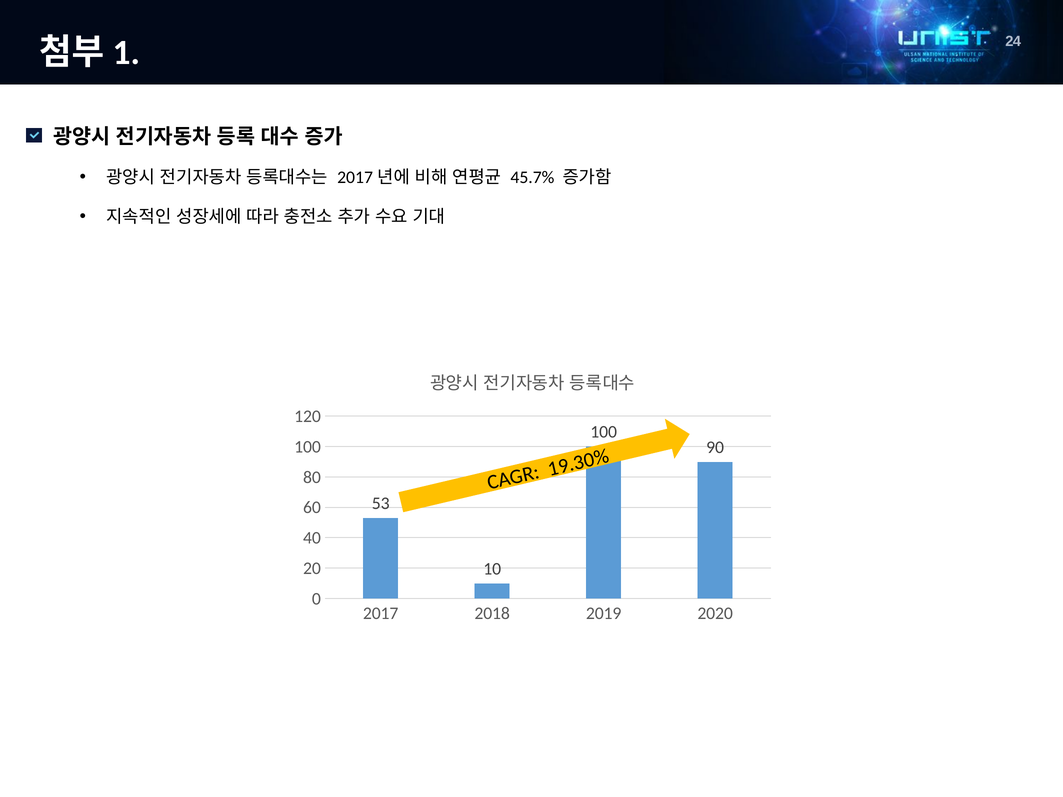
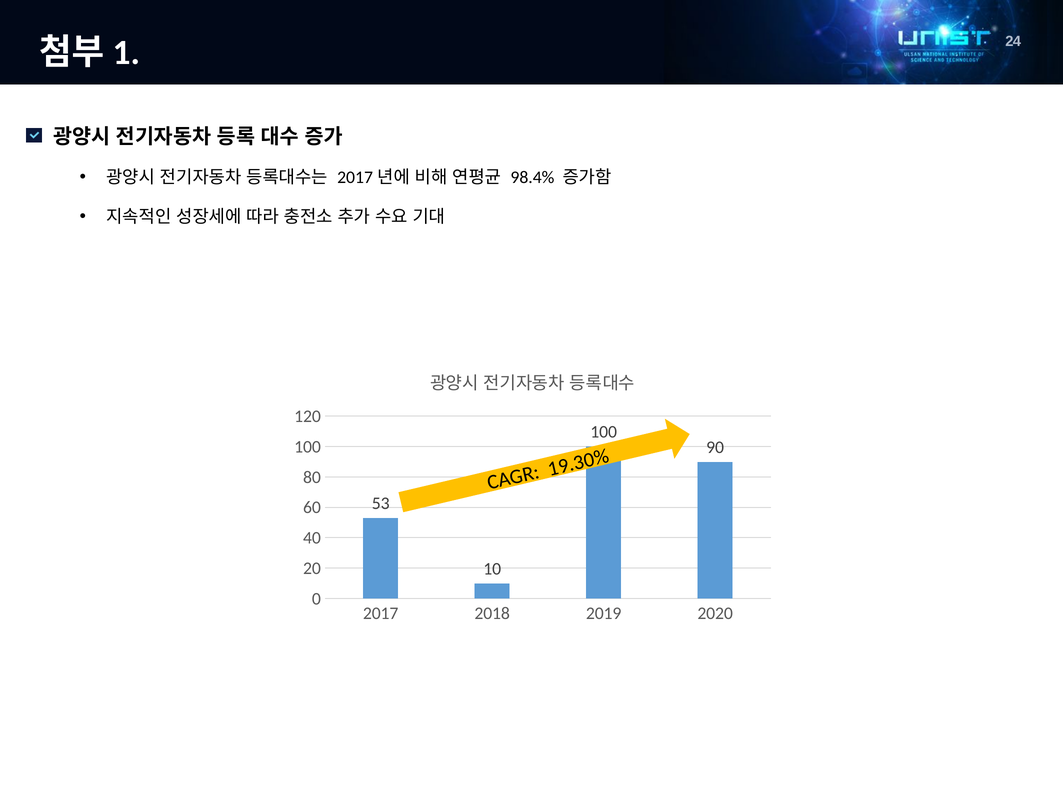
45.7%: 45.7% -> 98.4% (532, 178)
